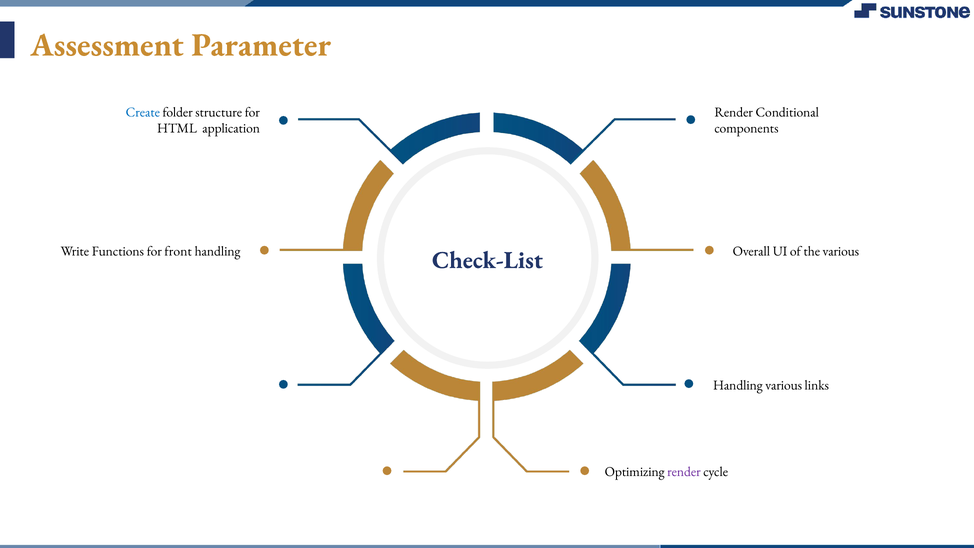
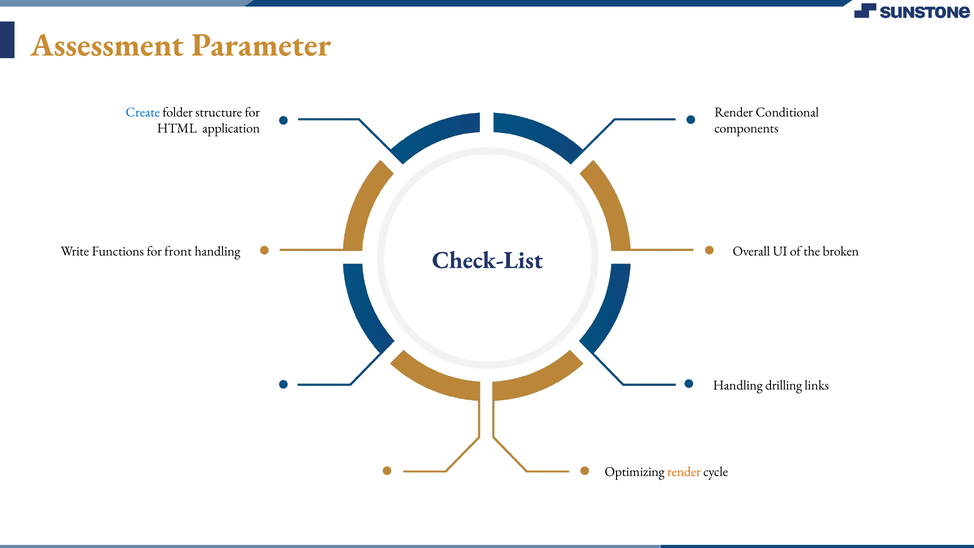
the various: various -> broken (841, 251)
Handling various: various -> drilling (784, 385)
render colour: purple -> orange (684, 472)
